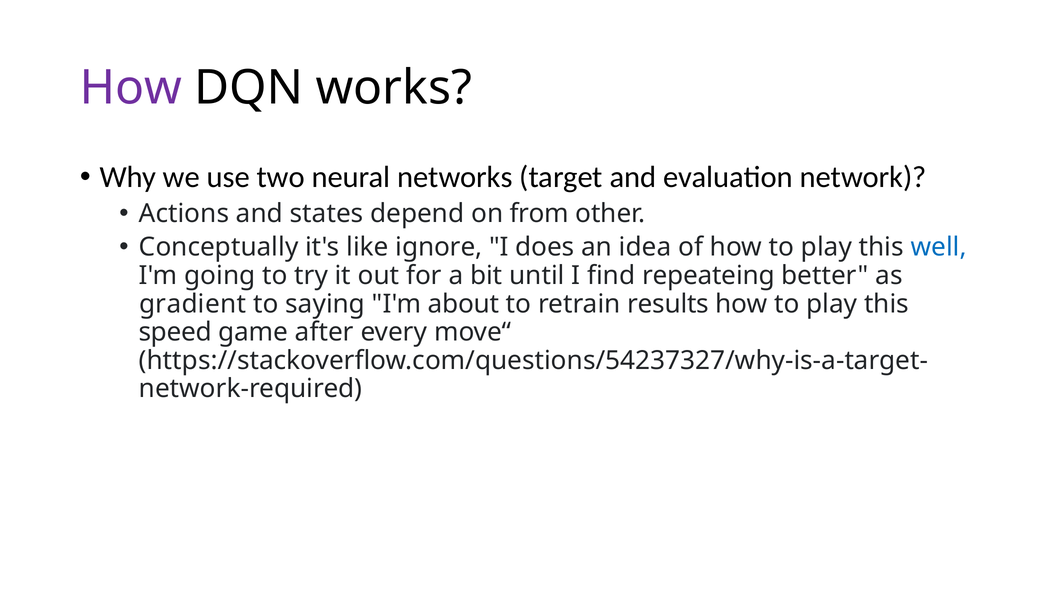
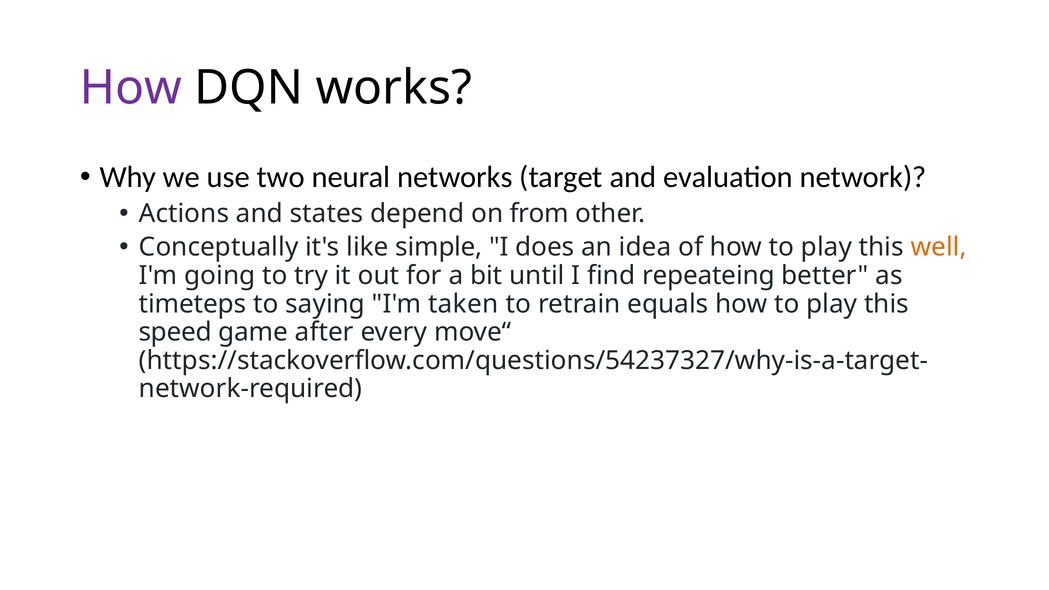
ignore: ignore -> simple (439, 247)
well colour: blue -> orange (939, 247)
gradient: gradient -> timeteps (193, 304)
about: about -> taken (463, 304)
results: results -> equals (668, 304)
